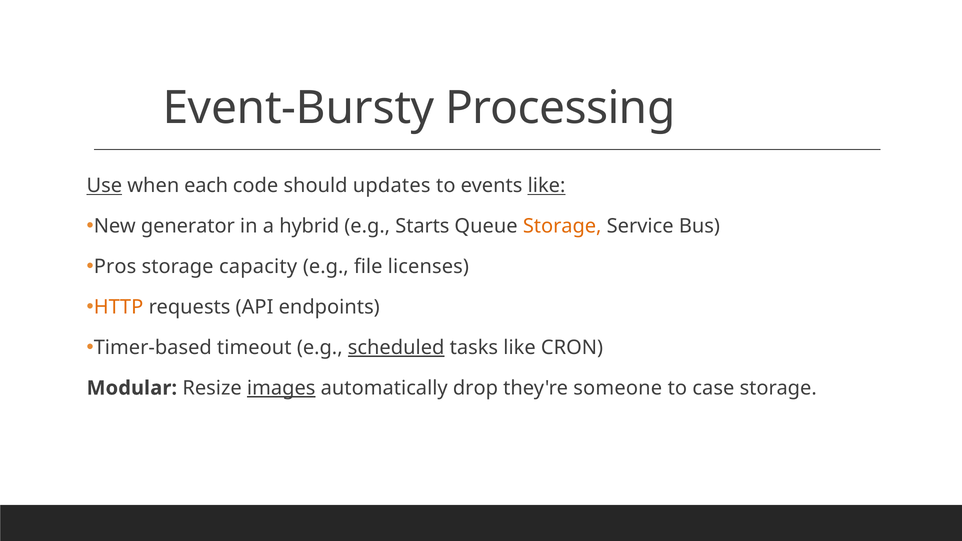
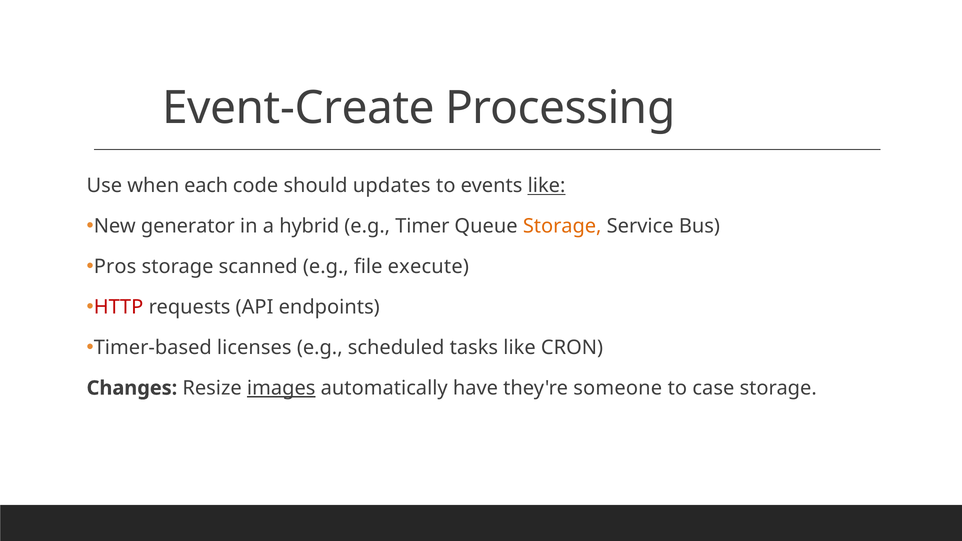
Event-Bursty: Event-Bursty -> Event-Create (299, 108)
Use underline: present -> none (104, 186)
Starts: Starts -> Timer (422, 226)
capacity: capacity -> scanned (258, 267)
licenses: licenses -> execute (428, 267)
HTTP colour: orange -> red (119, 307)
timeout: timeout -> licenses (254, 348)
scheduled underline: present -> none (396, 348)
Modular: Modular -> Changes (132, 388)
drop: drop -> have (475, 388)
